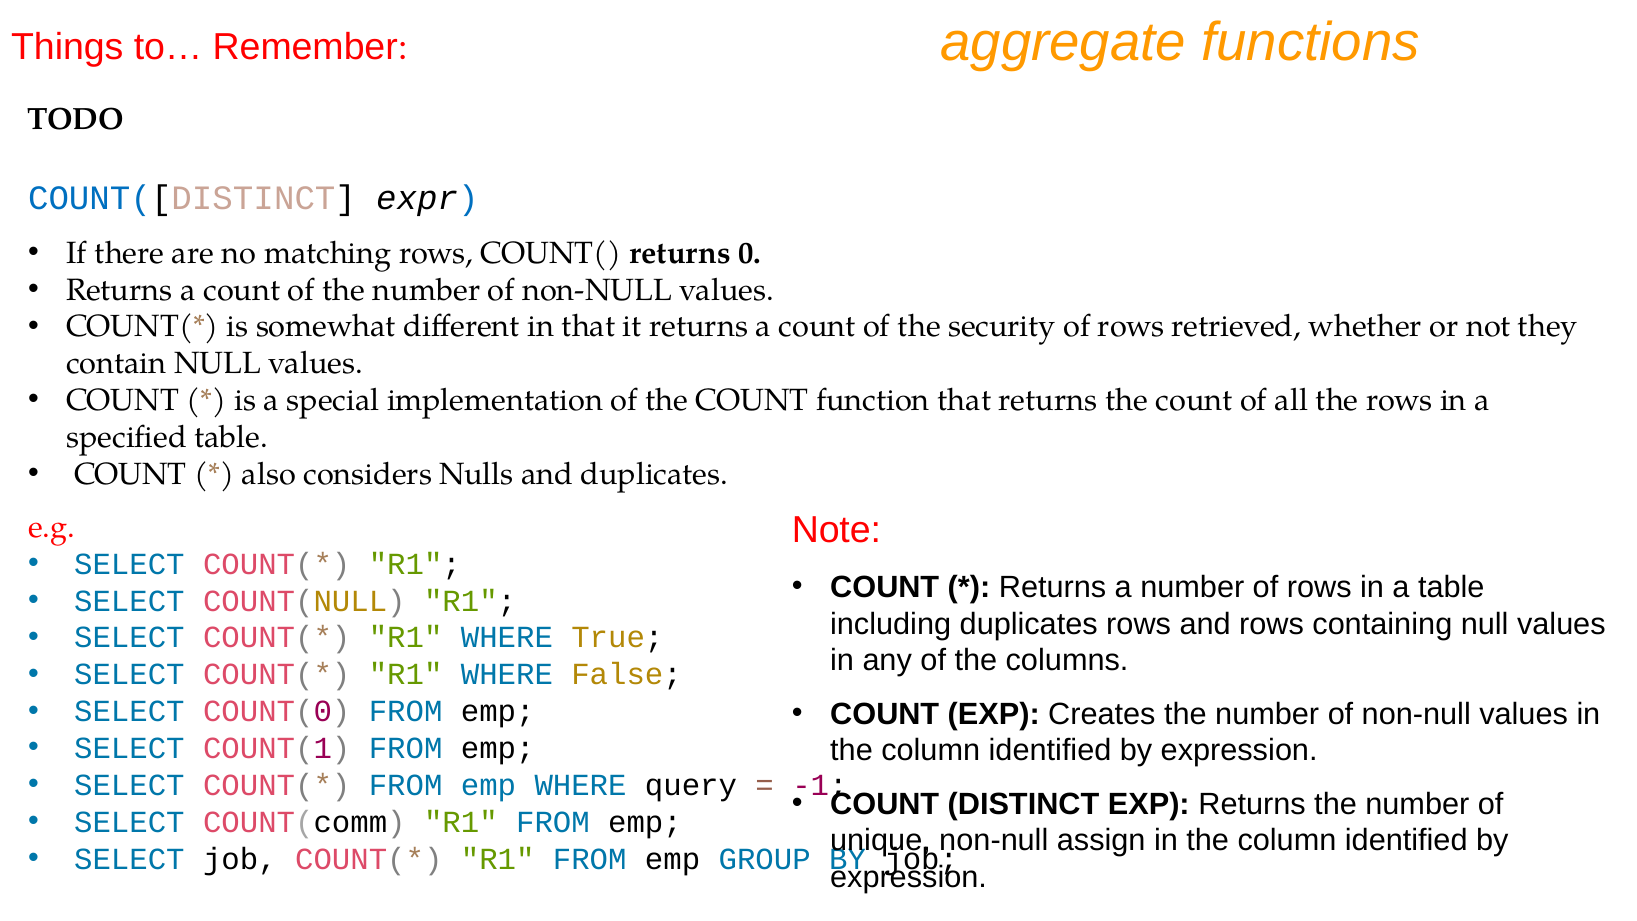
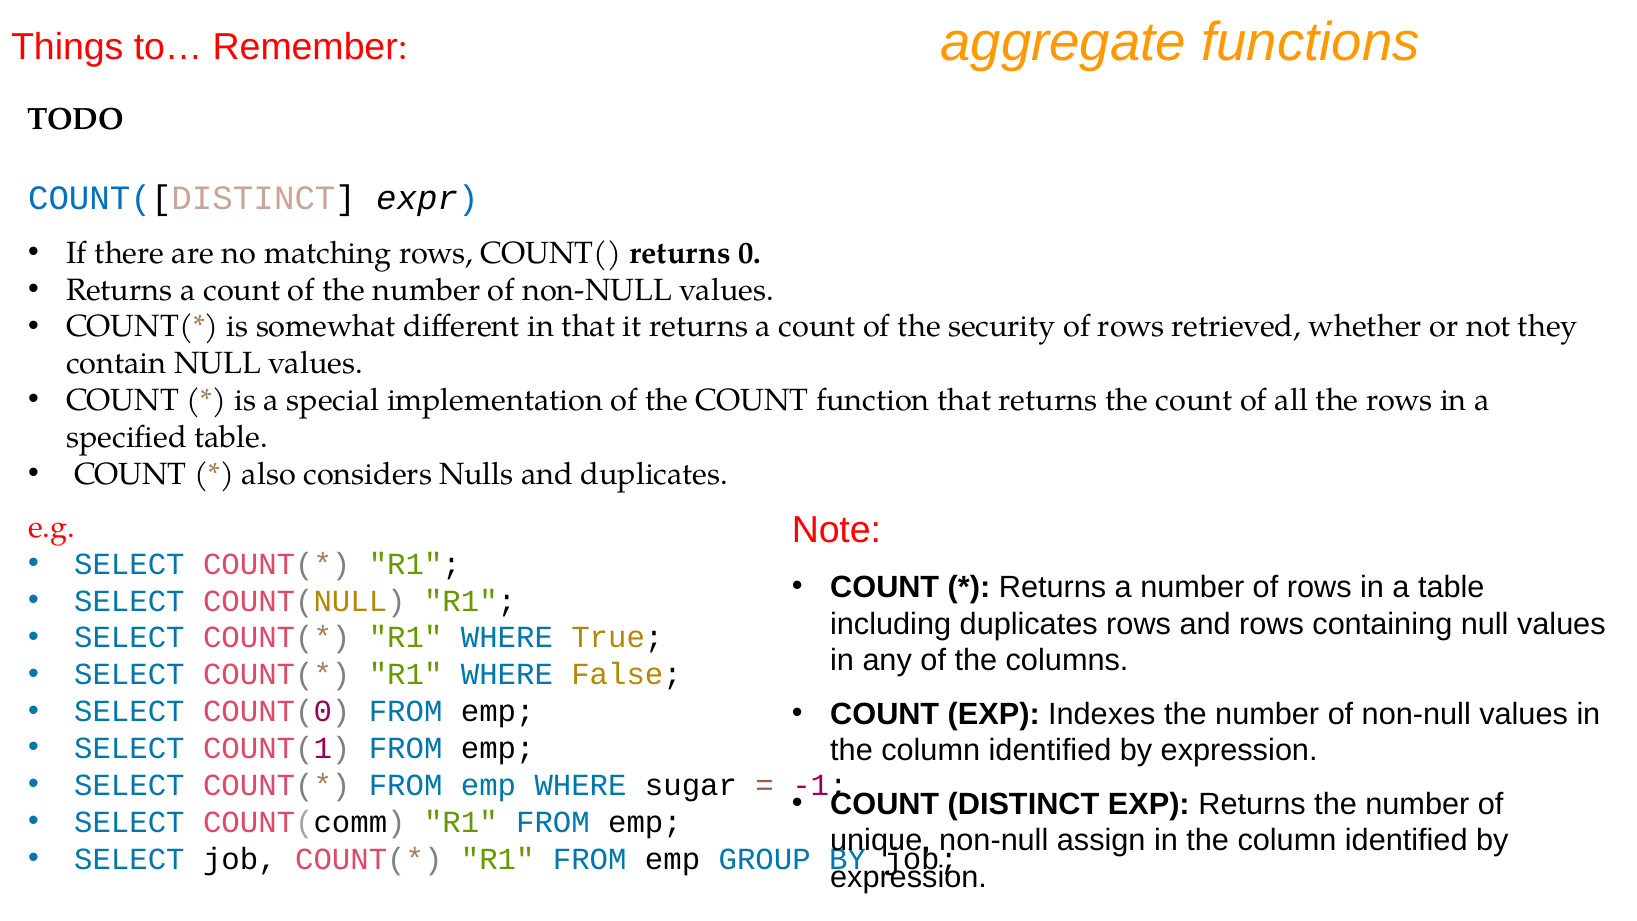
Creates: Creates -> Indexes (1102, 714)
query: query -> sugar (691, 785)
